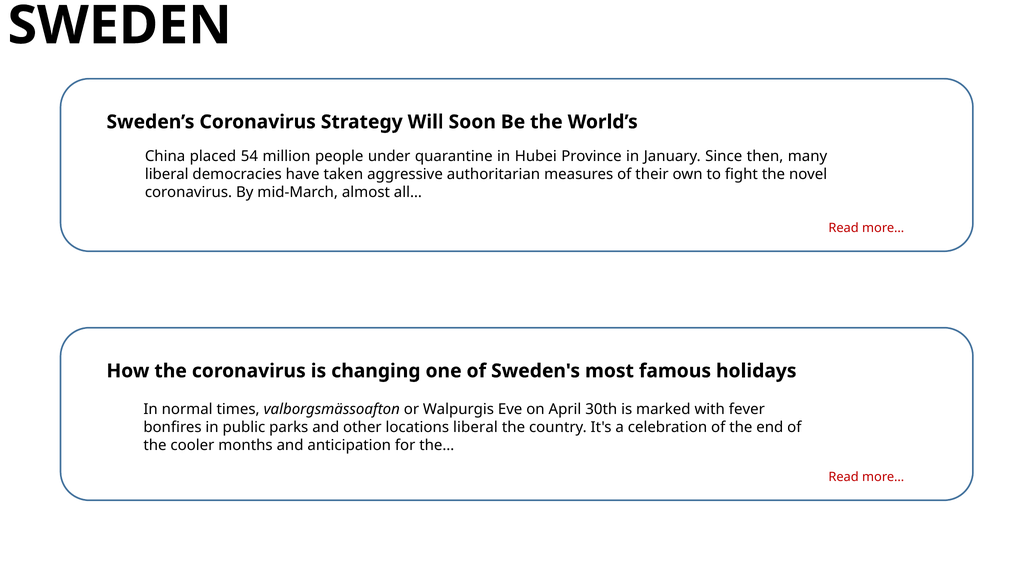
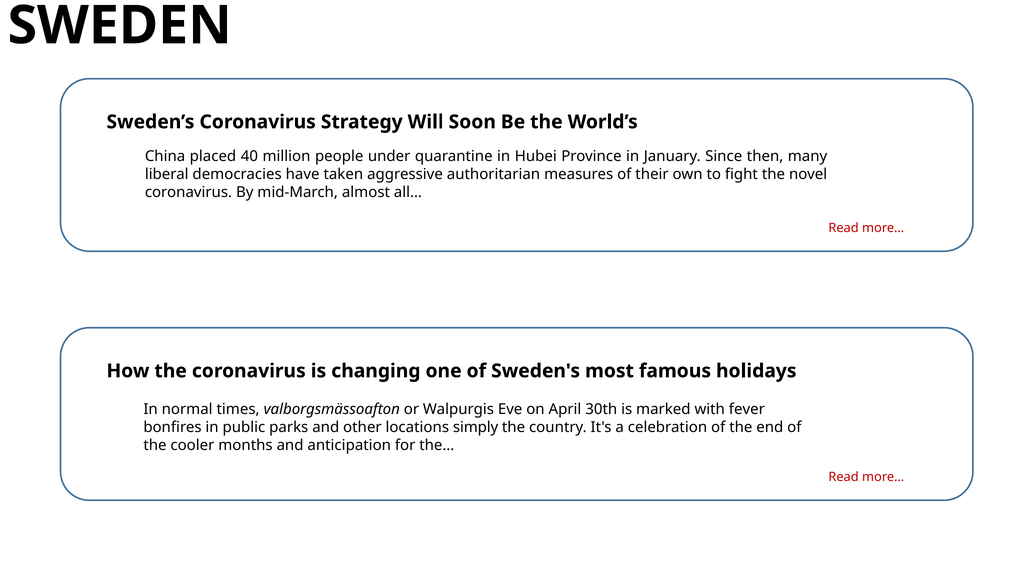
54: 54 -> 40 (249, 156)
locations liberal: liberal -> simply (476, 427)
